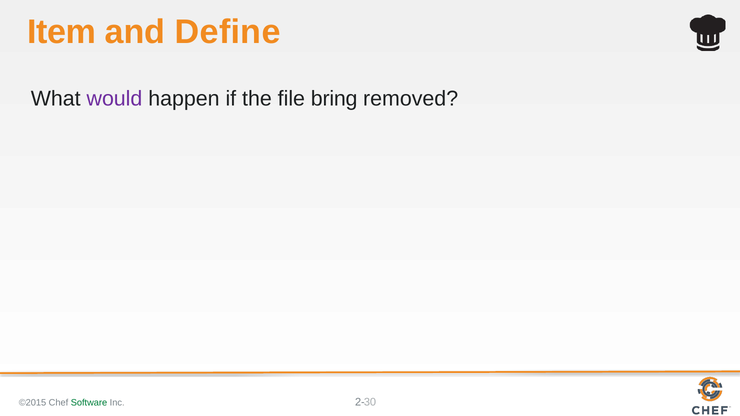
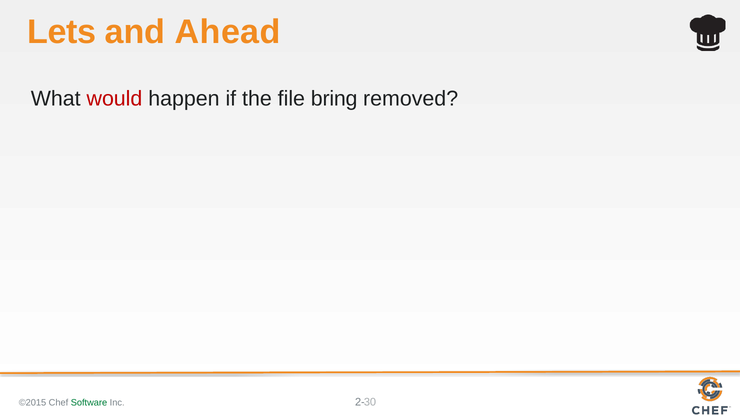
Item: Item -> Lets (62, 32)
Define: Define -> Ahead (228, 32)
would colour: purple -> red (114, 99)
